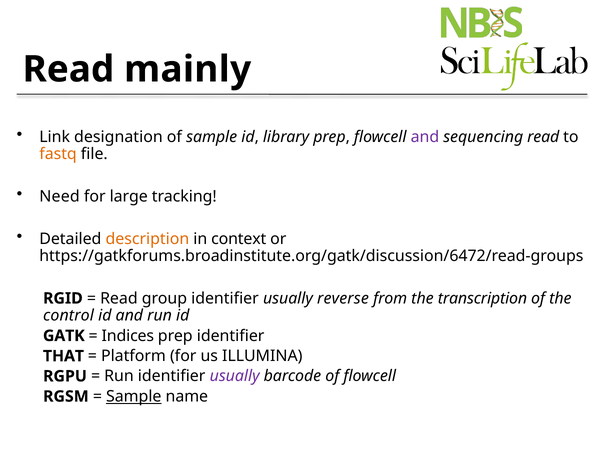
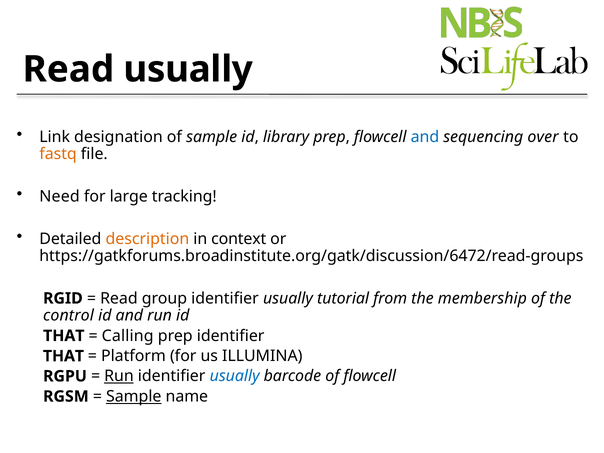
Read mainly: mainly -> usually (188, 69)
and colour: purple -> blue (425, 137)
sequencing read: read -> over (543, 137)
reverse: reverse -> tutorial (343, 298)
transcription: transcription -> membership (482, 298)
GATK: GATK -> THAT (64, 336)
Indices: Indices -> Calling (128, 336)
Run underline: none -> present (119, 376)
usually colour: purple -> blue (235, 376)
